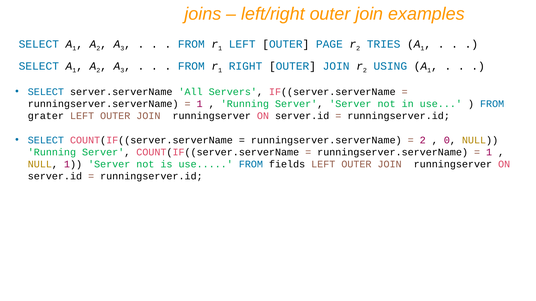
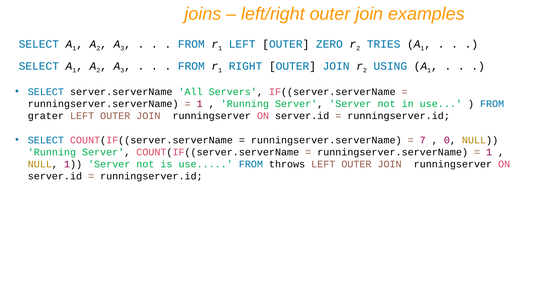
PAGE: PAGE -> ZERO (329, 44)
2: 2 -> 7 (423, 140)
fields: fields -> throws (287, 164)
